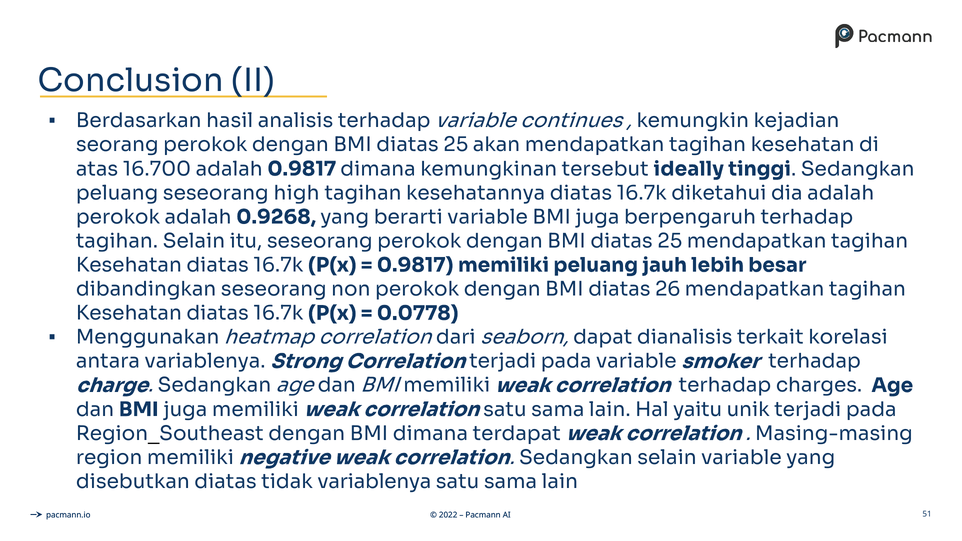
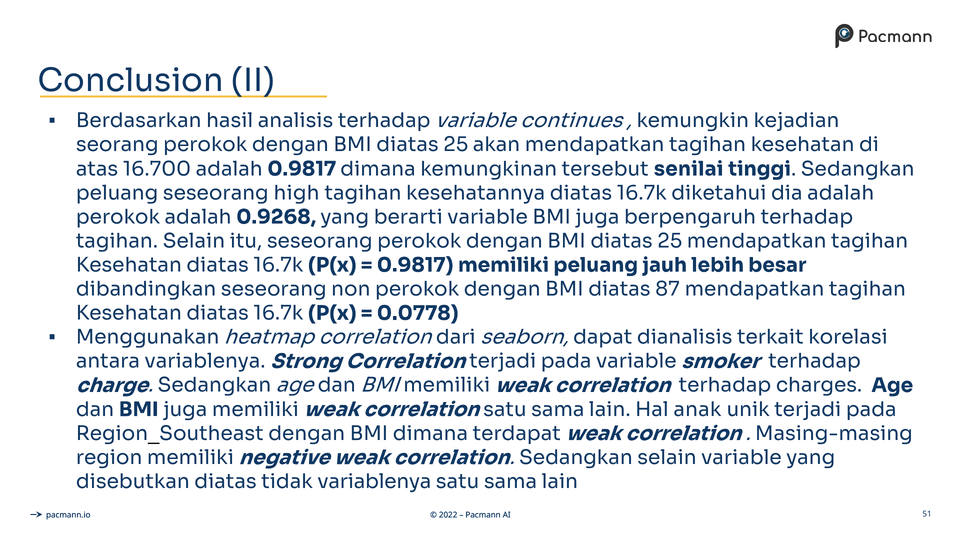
ideally: ideally -> senilai (689, 169)
26: 26 -> 87 (668, 289)
yaitu: yaitu -> anak (697, 410)
